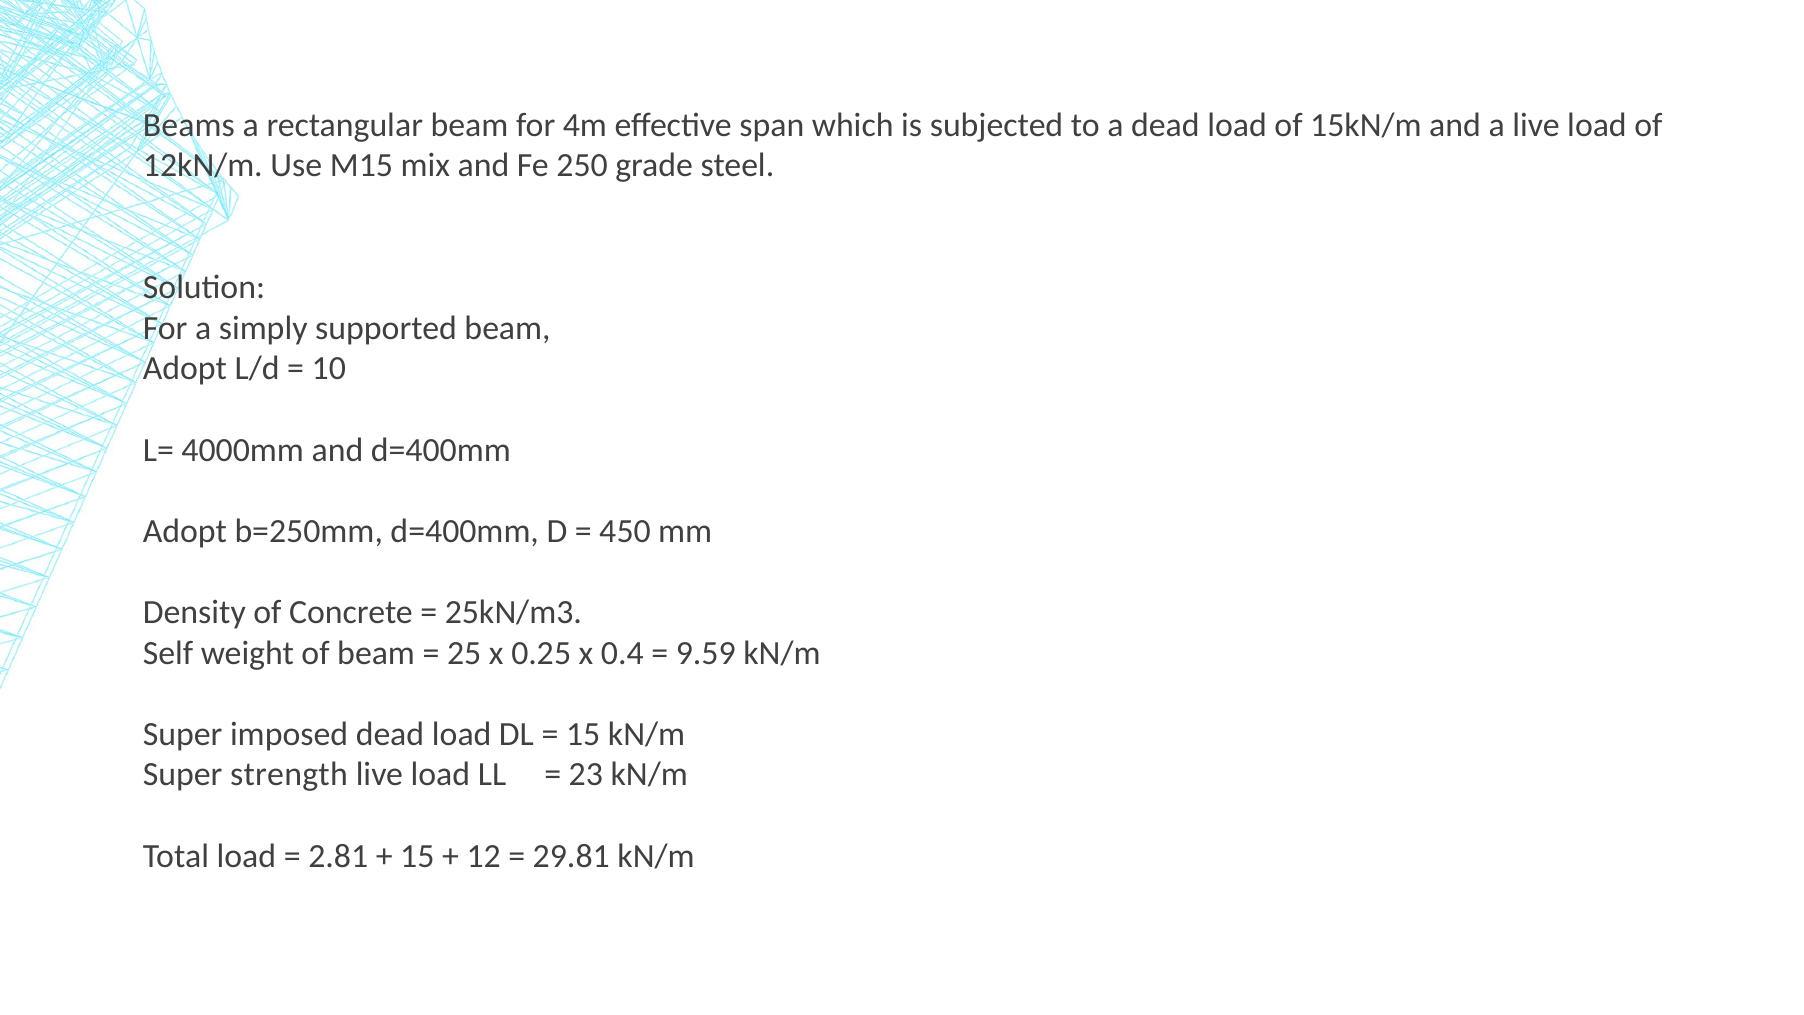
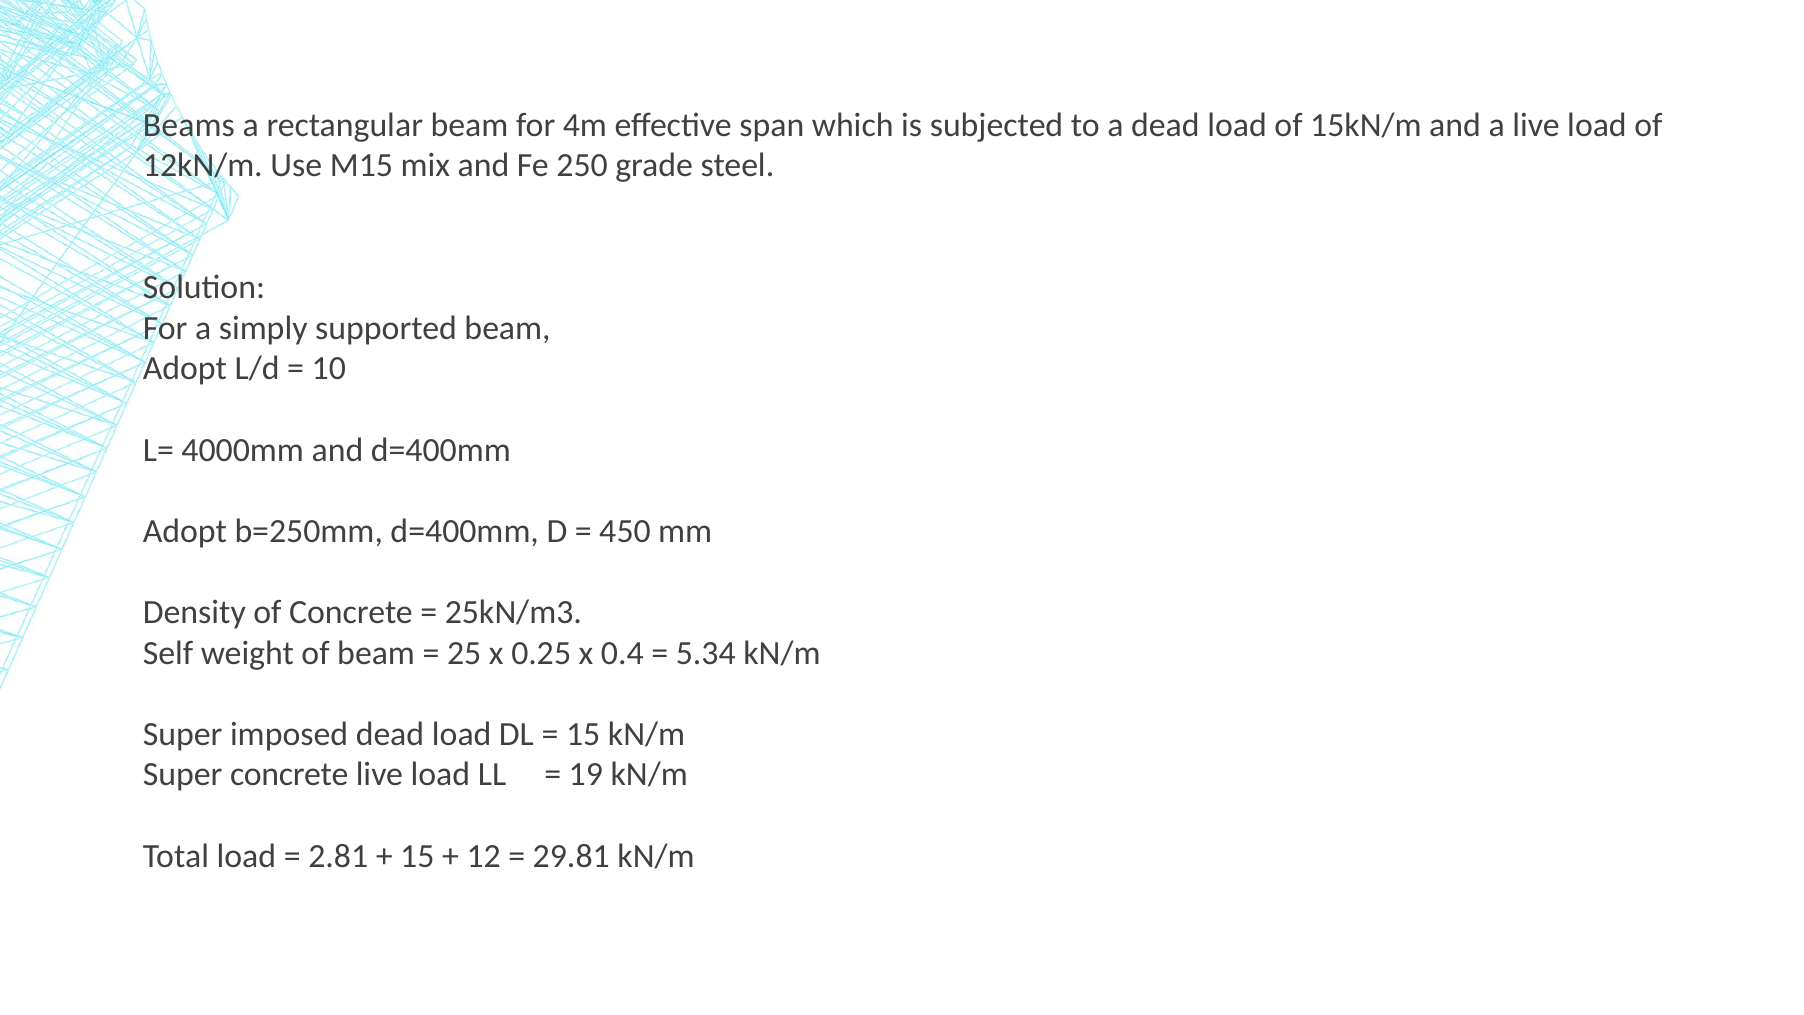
9.59: 9.59 -> 5.34 (706, 653)
Super strength: strength -> concrete (289, 775)
23: 23 -> 19 (586, 775)
